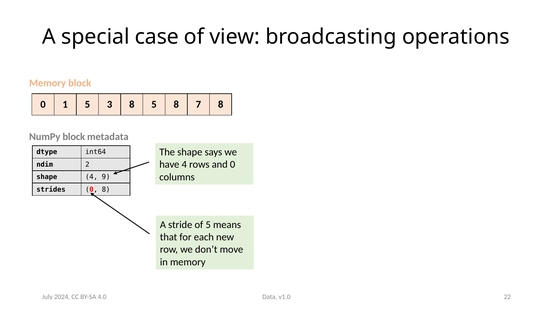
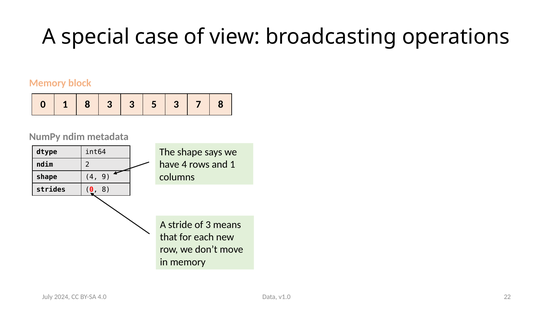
1 5: 5 -> 8 (87, 105)
3 8: 8 -> 3 (132, 105)
5 8: 8 -> 3 (176, 105)
NumPy block: block -> ndim (74, 137)
and 0: 0 -> 1 (233, 165)
of 5: 5 -> 3 (208, 225)
